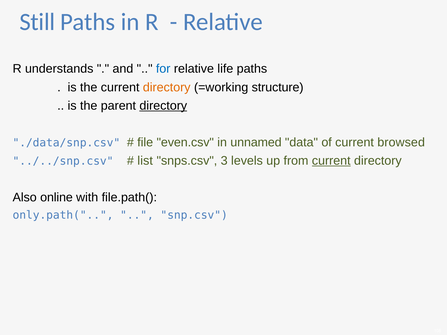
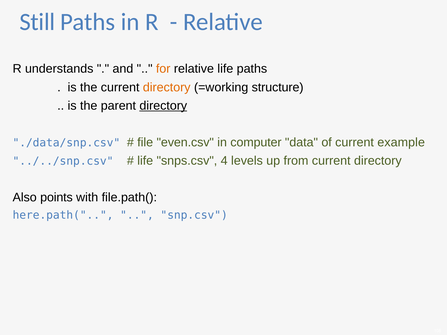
for colour: blue -> orange (163, 69)
unnamed: unnamed -> computer (256, 142)
browsed: browsed -> example (401, 142)
list: list -> life (145, 161)
3: 3 -> 4 (224, 161)
current underline: present -> none (331, 161)
online: online -> points (57, 198)
only.path(: only.path( -> here.path( (63, 215)
